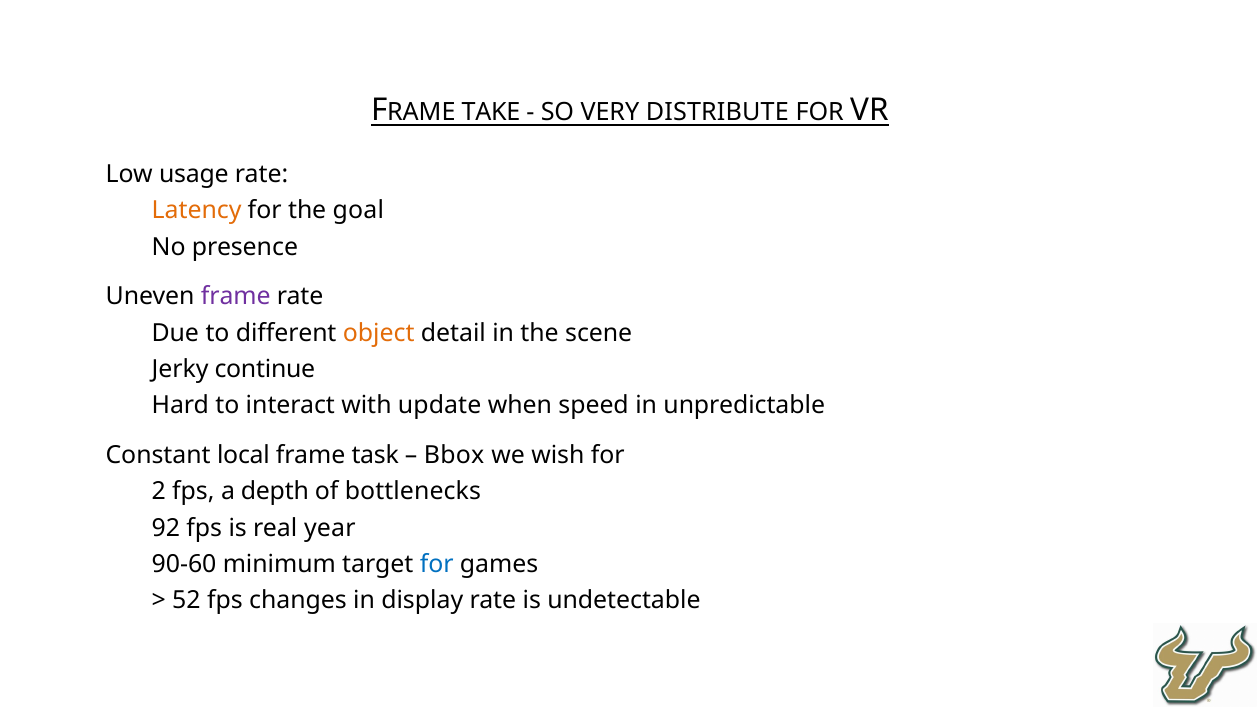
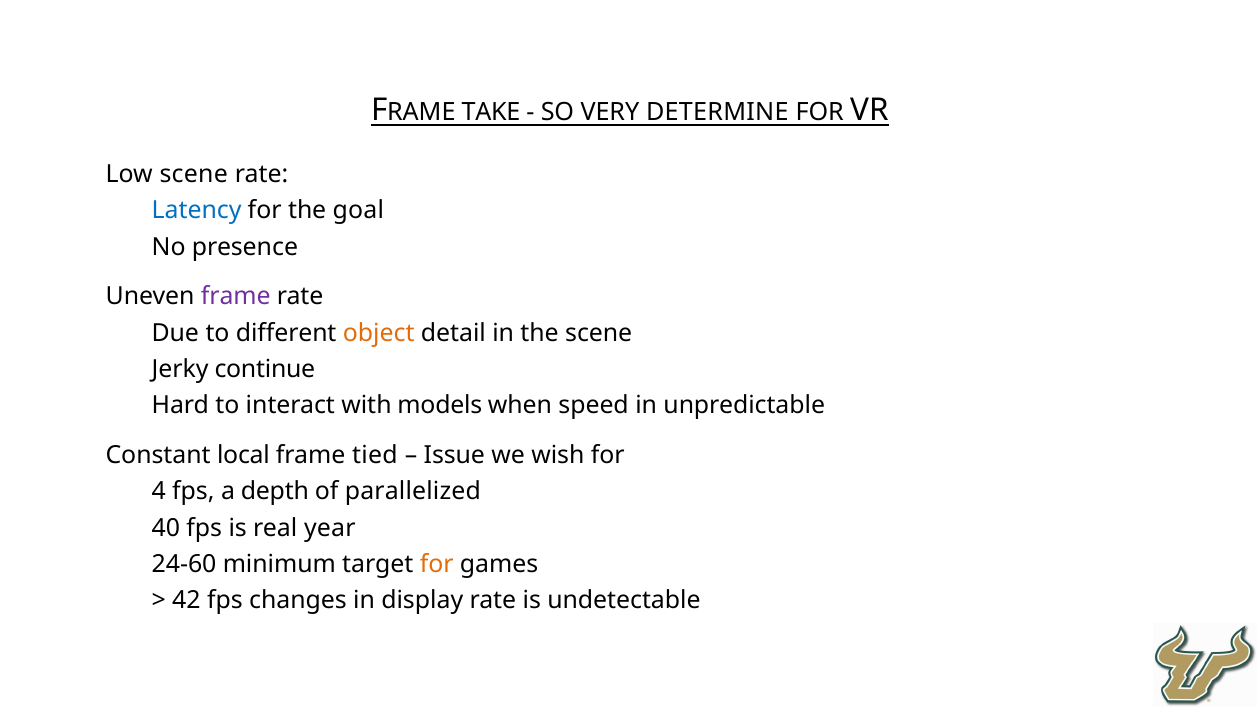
DISTRIBUTE: DISTRIBUTE -> DETERMINE (717, 112)
Low usage: usage -> scene (194, 174)
Latency colour: orange -> blue (197, 211)
update: update -> models (440, 406)
task: task -> tied (375, 455)
Bbox: Bbox -> Issue (454, 455)
2: 2 -> 4 (159, 492)
bottlenecks: bottlenecks -> parallelized (413, 492)
92: 92 -> 40 (166, 528)
90-60: 90-60 -> 24-60 (184, 564)
for colour: blue -> orange (437, 564)
52: 52 -> 42 (186, 601)
